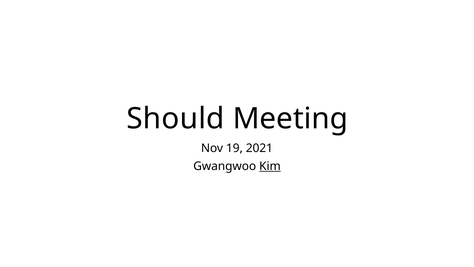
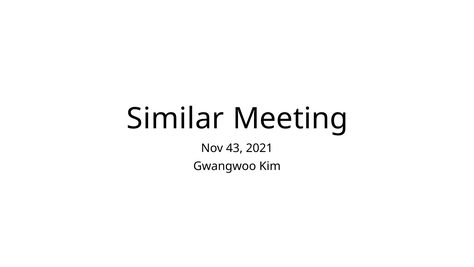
Should: Should -> Similar (175, 118)
19: 19 -> 43 (234, 148)
Kim underline: present -> none (270, 166)
